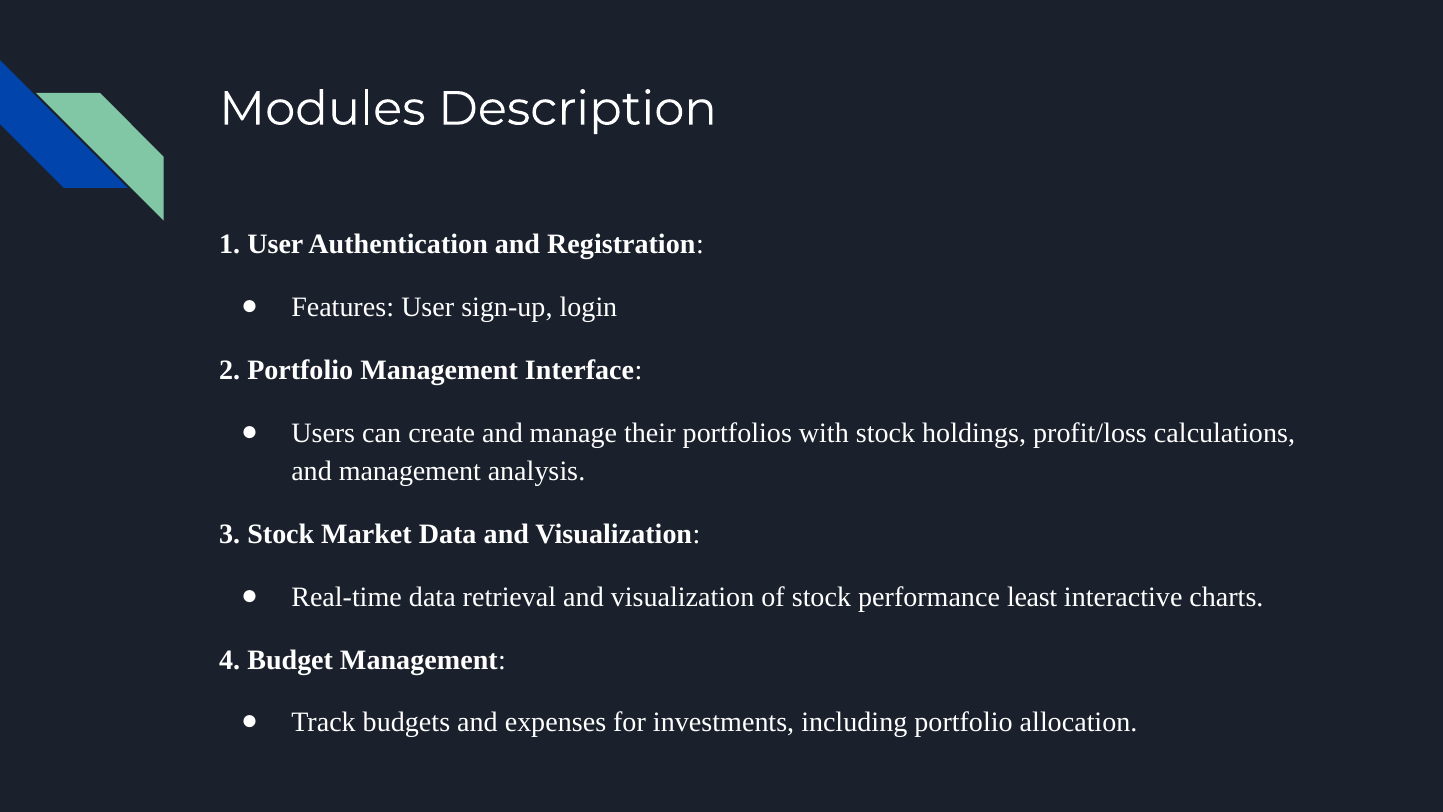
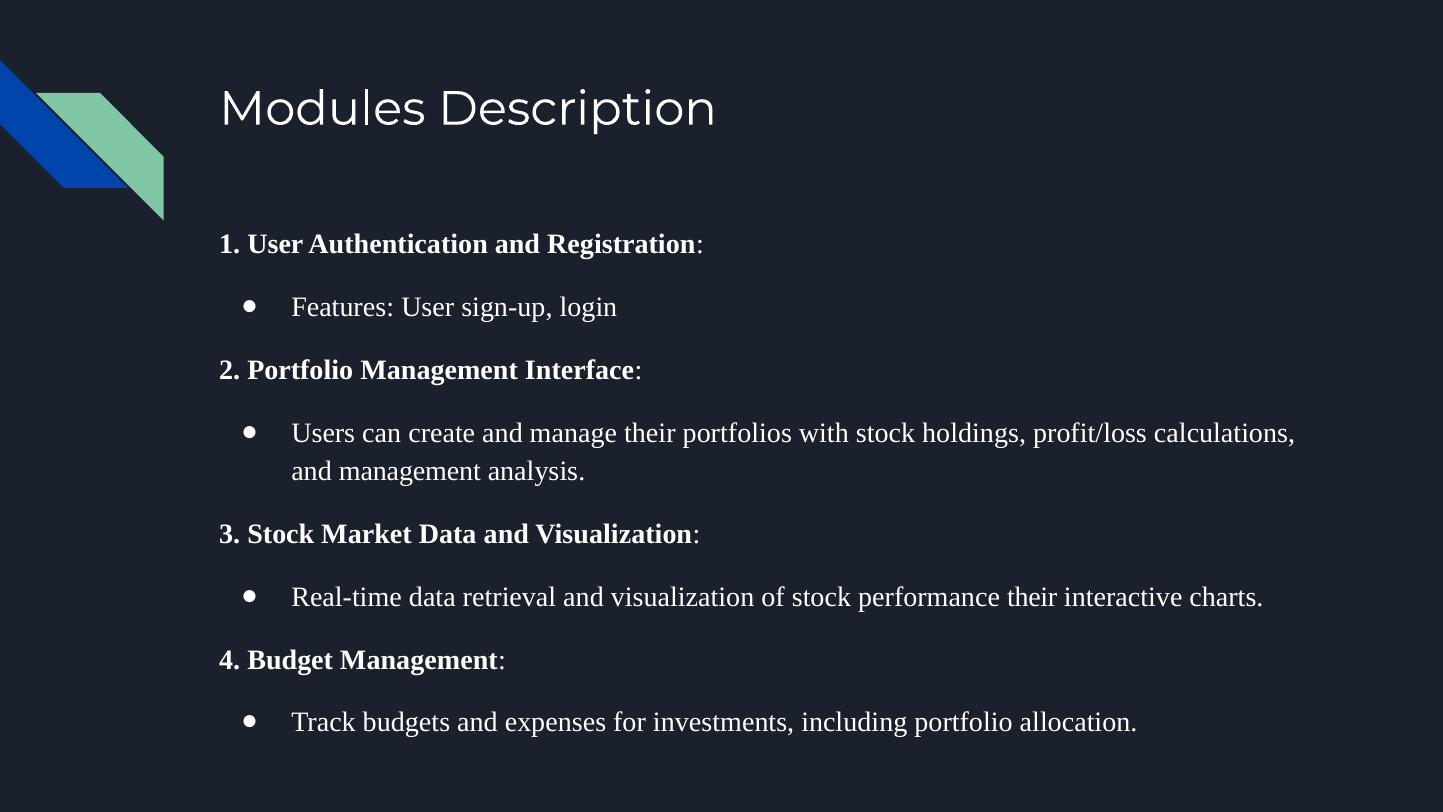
performance least: least -> their (1032, 597)
